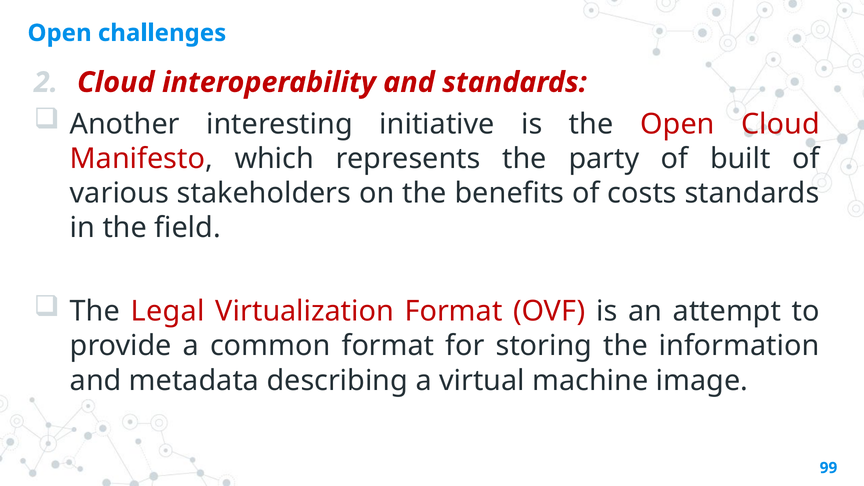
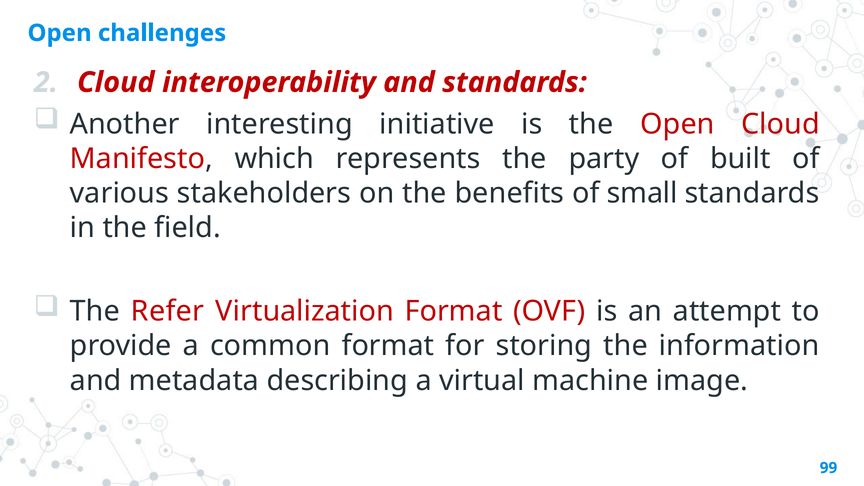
costs: costs -> small (642, 193)
Legal: Legal -> Refer (168, 311)
